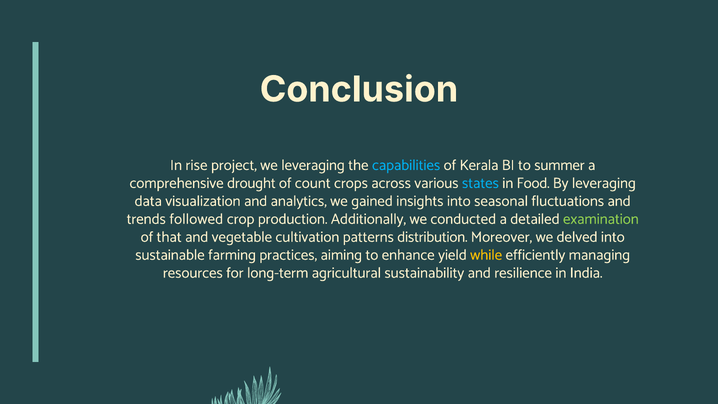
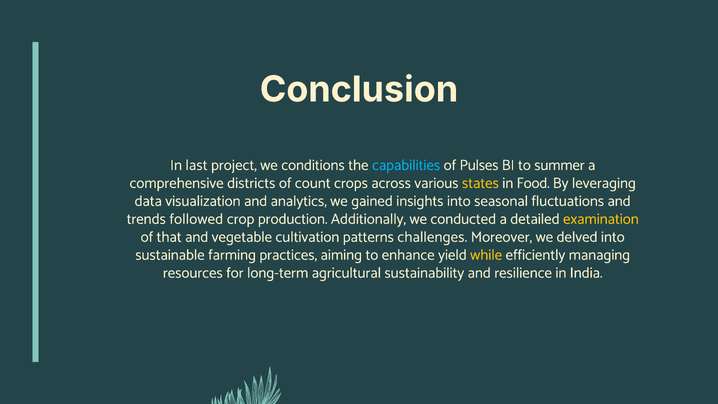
rise: rise -> last (196, 165)
we leveraging: leveraging -> conditions (313, 165)
Kerala: Kerala -> Pulses (479, 165)
drought: drought -> districts (251, 183)
states colour: light blue -> yellow (480, 183)
examination colour: light green -> yellow (601, 219)
distribution: distribution -> challenges (432, 237)
